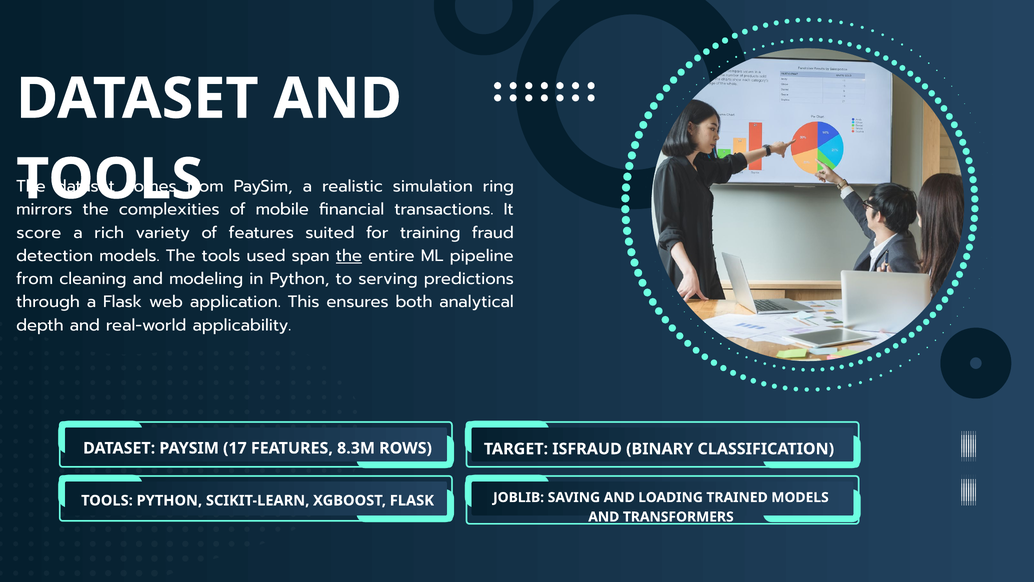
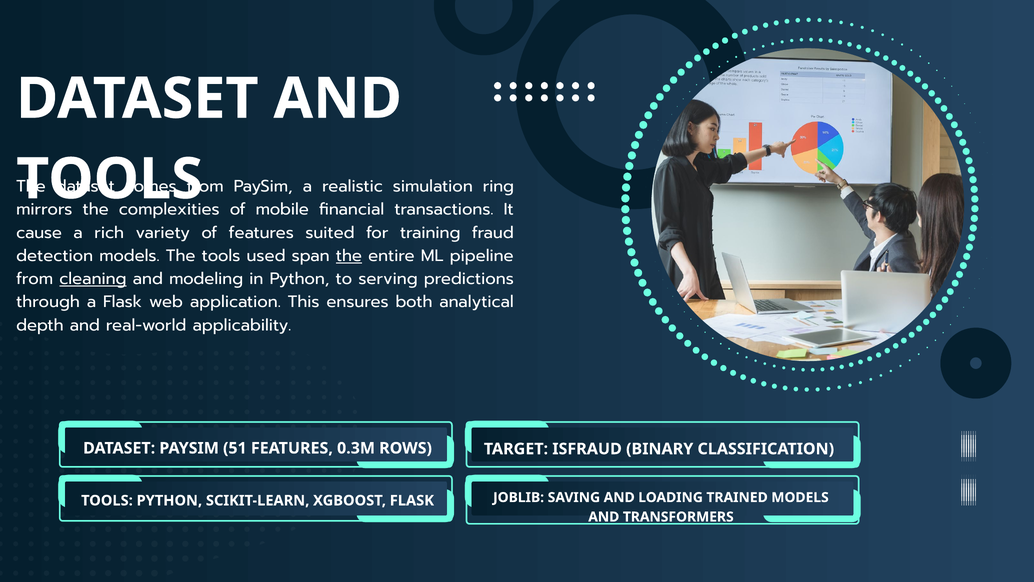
score: score -> cause (39, 232)
cleaning underline: none -> present (93, 279)
17: 17 -> 51 (235, 448)
8.3M: 8.3M -> 0.3M (356, 448)
